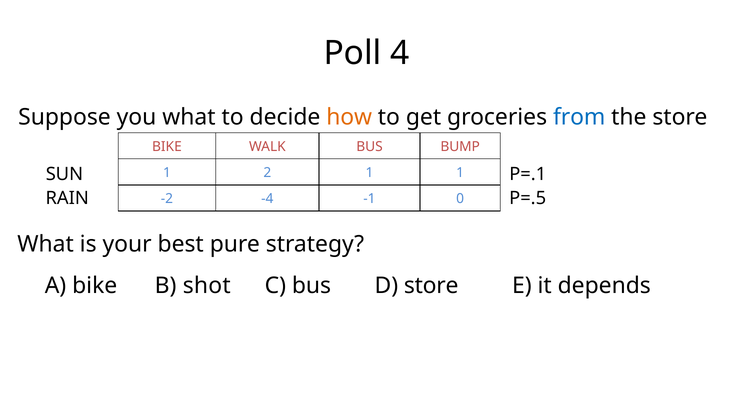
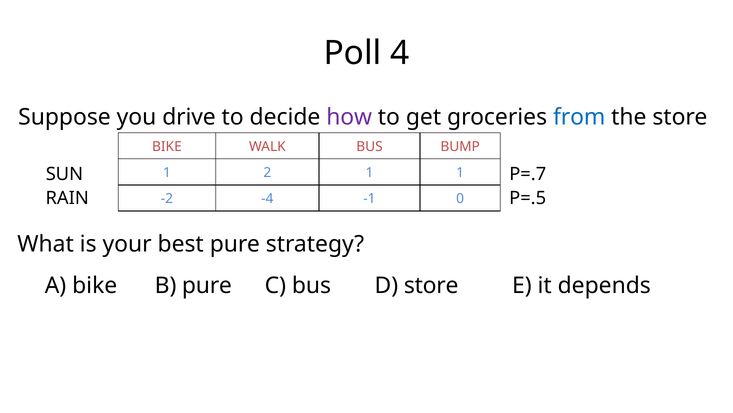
you what: what -> drive (189, 117)
how colour: orange -> purple (349, 117)
P=.1: P=.1 -> P=.7 (528, 174)
B shot: shot -> pure (207, 285)
